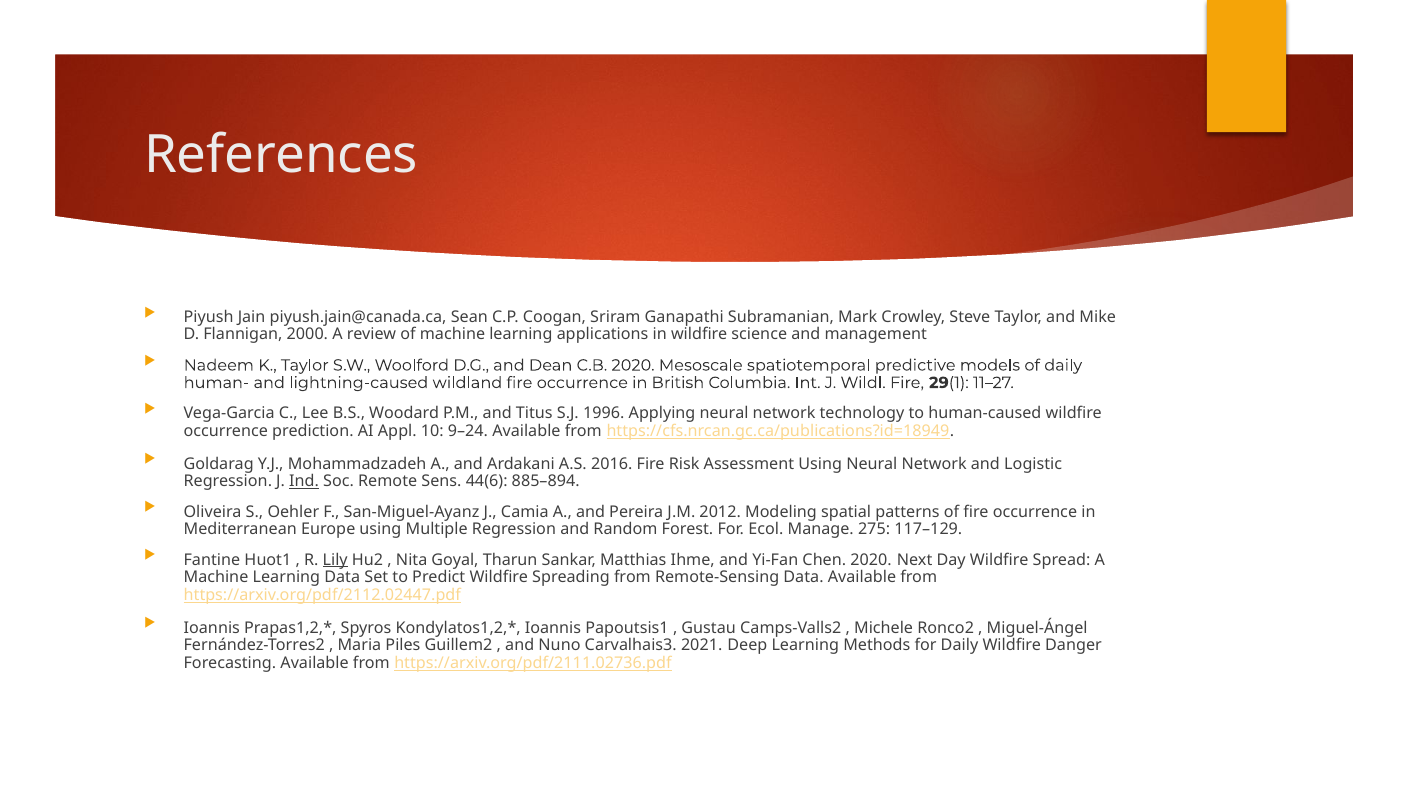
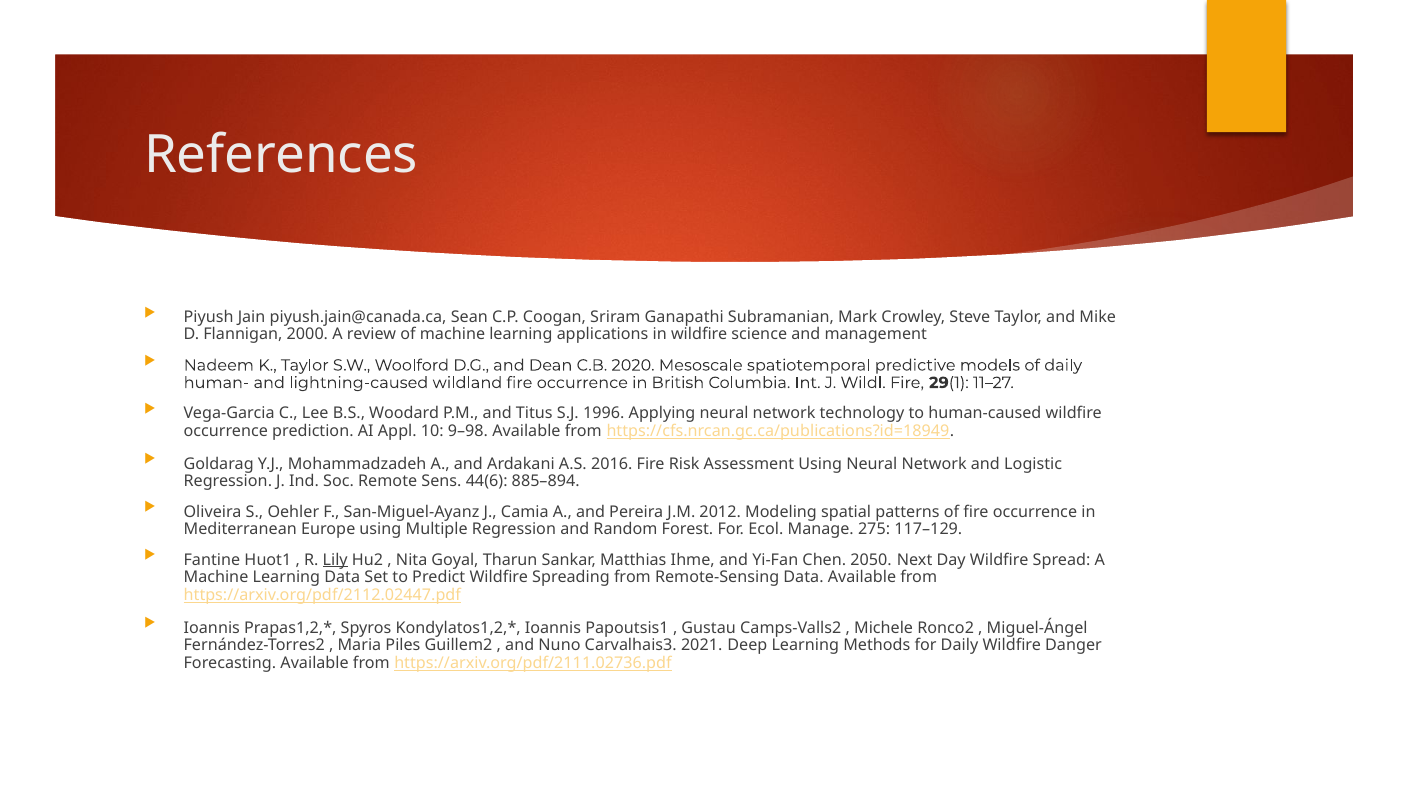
9–24: 9–24 -> 9–98 (468, 431)
Ind underline: present -> none (304, 481)
Chen 2020: 2020 -> 2050 (871, 560)
